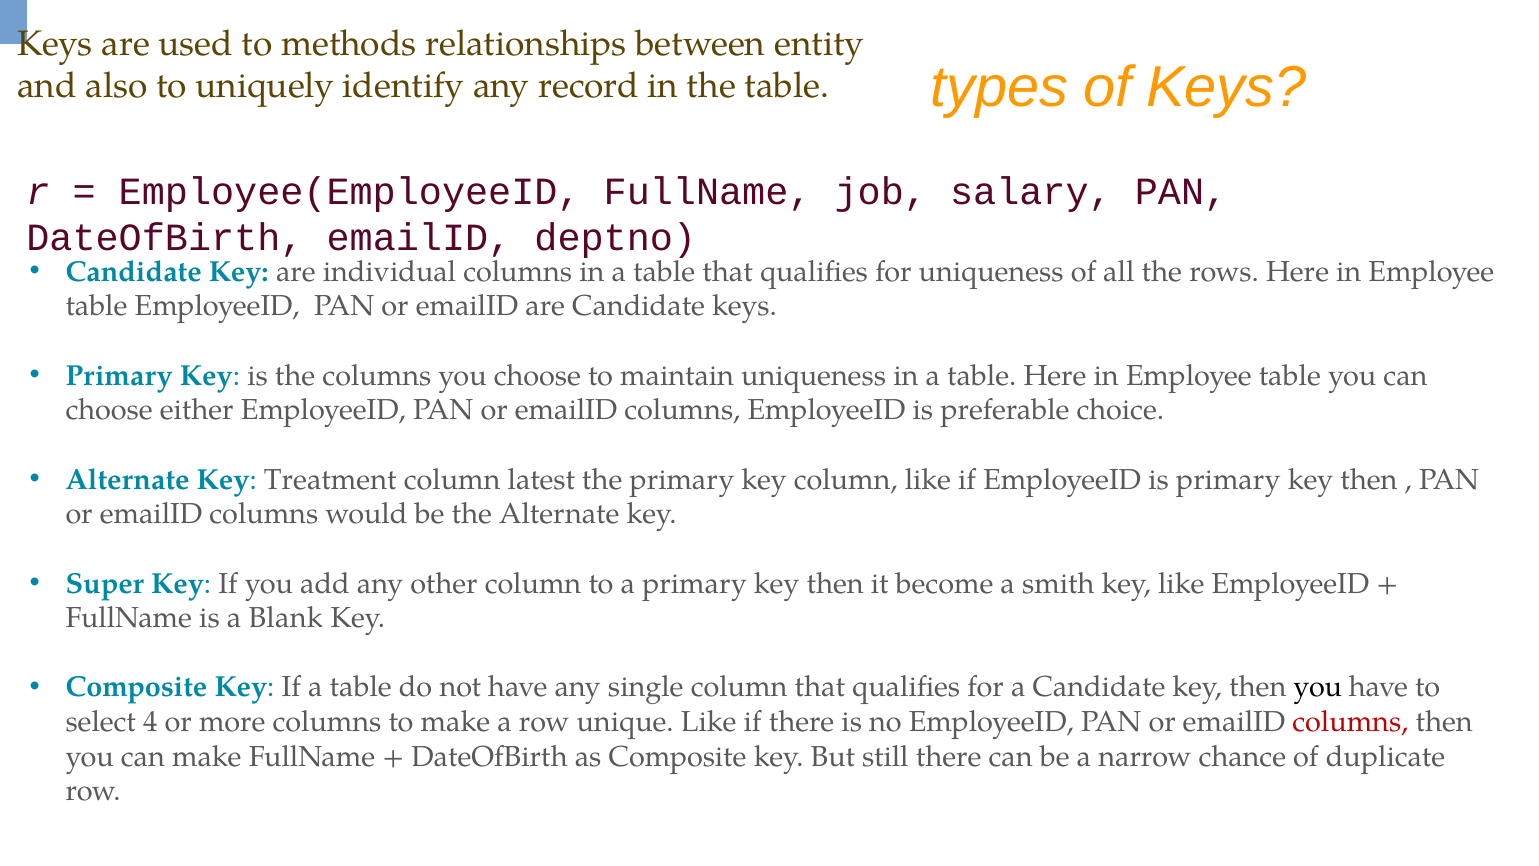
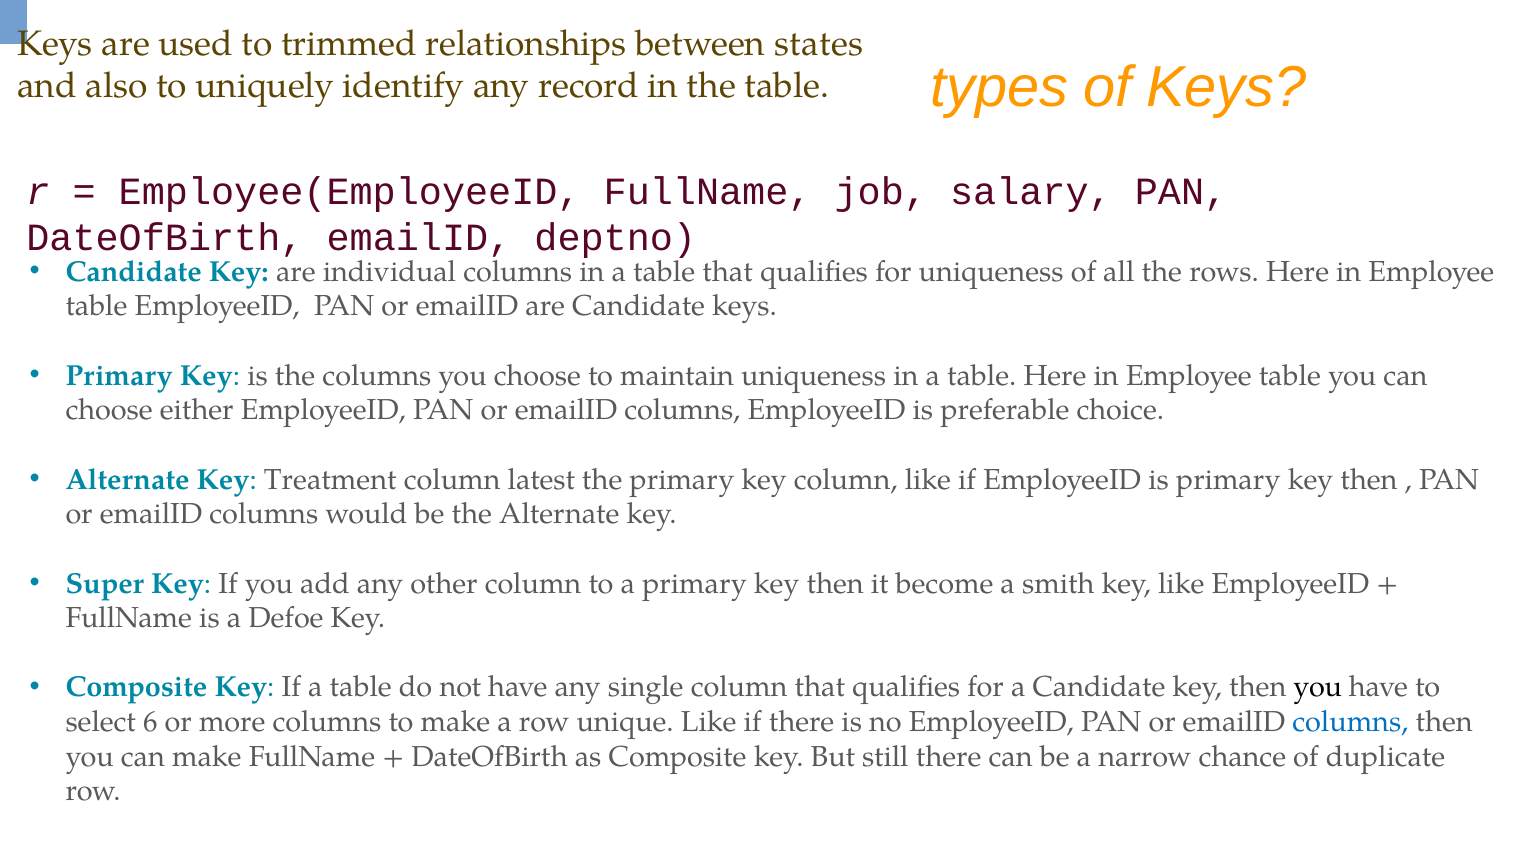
methods: methods -> trimmed (349, 44)
entity: entity -> states (819, 44)
Blank: Blank -> Defoe (286, 618)
4: 4 -> 6 (150, 722)
columns colour: red -> blue (1350, 722)
